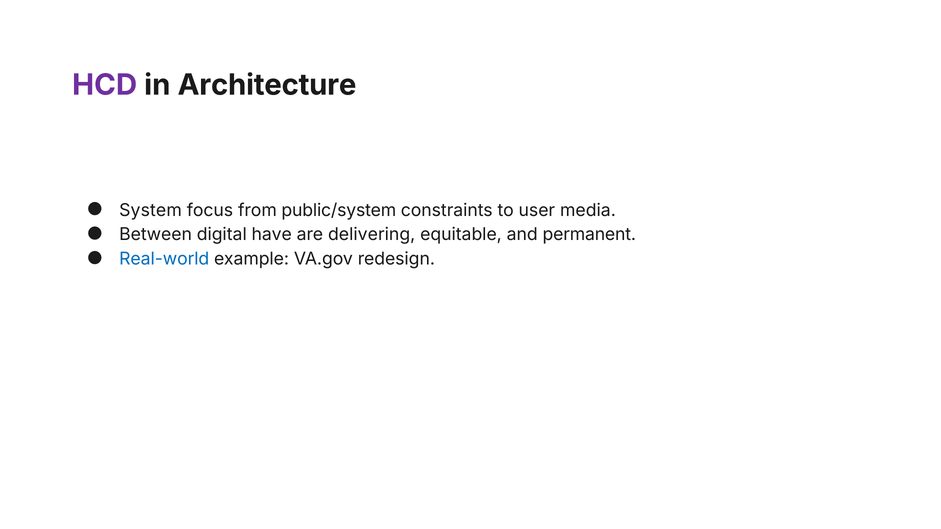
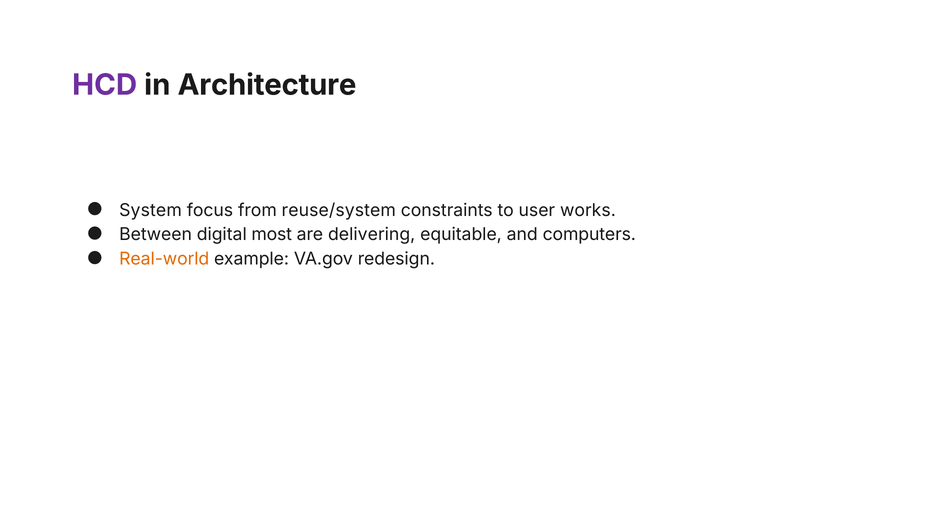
public/system: public/system -> reuse/system (339, 210)
media: media -> works (588, 210)
have: have -> most (272, 235)
permanent: permanent -> computers (589, 235)
Real-world colour: blue -> orange (164, 259)
